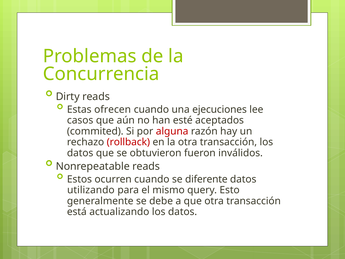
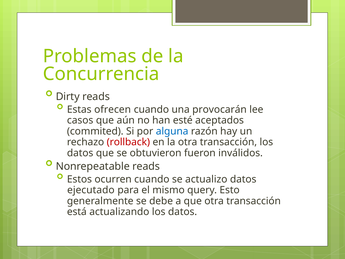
ejecuciones: ejecuciones -> provocarán (219, 109)
alguna colour: red -> blue (172, 131)
diferente: diferente -> actualizo (206, 179)
utilizando: utilizando -> ejecutado (91, 190)
